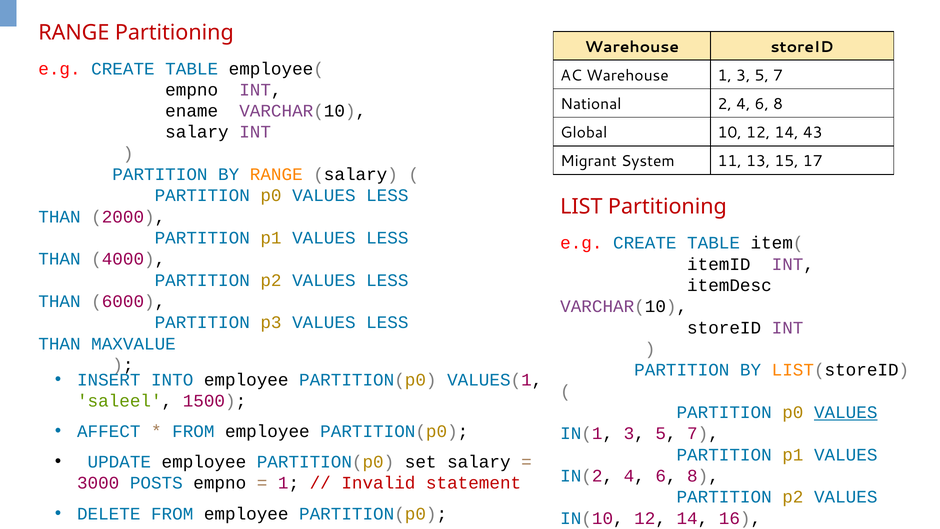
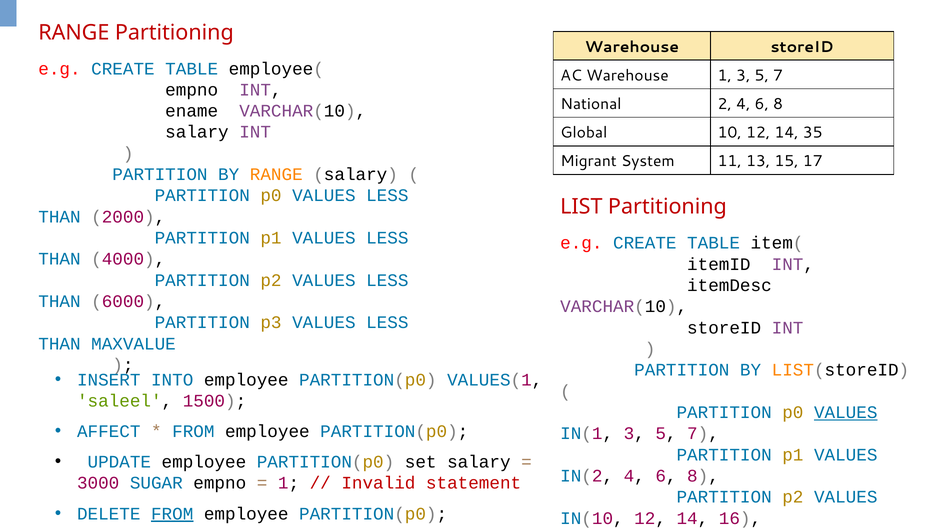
43: 43 -> 35 (813, 133)
POSTS: POSTS -> SUGAR (156, 483)
FROM underline: none -> present (172, 513)
